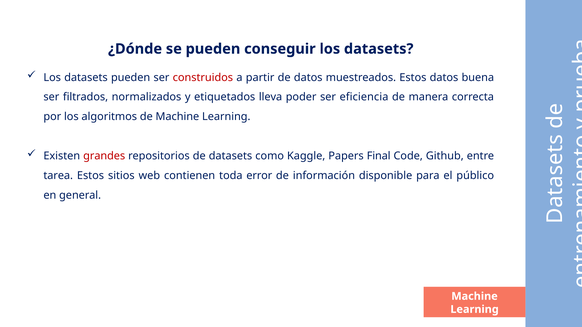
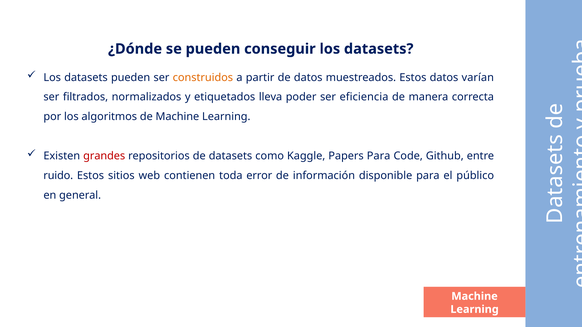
construidos colour: red -> orange (203, 78)
buena: buena -> varían (478, 78)
Papers Final: Final -> Para (379, 156)
tarea: tarea -> ruido (58, 176)
